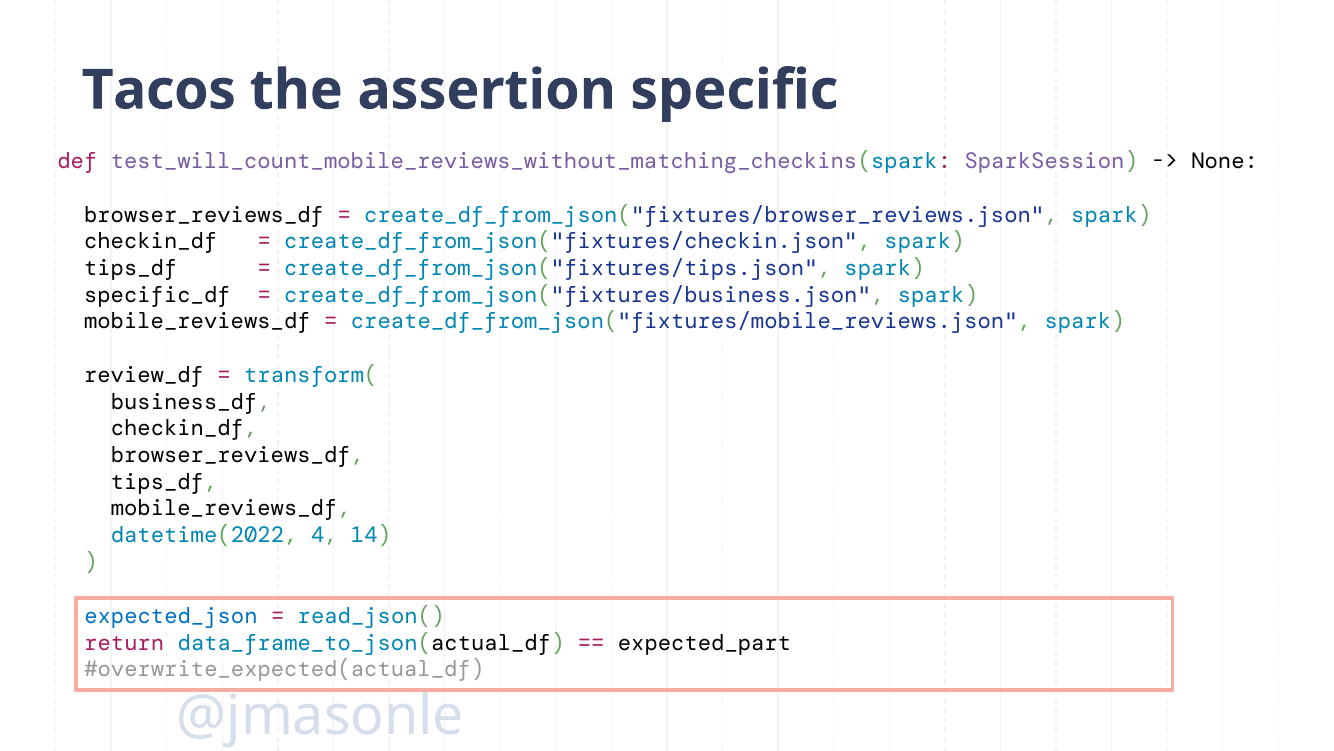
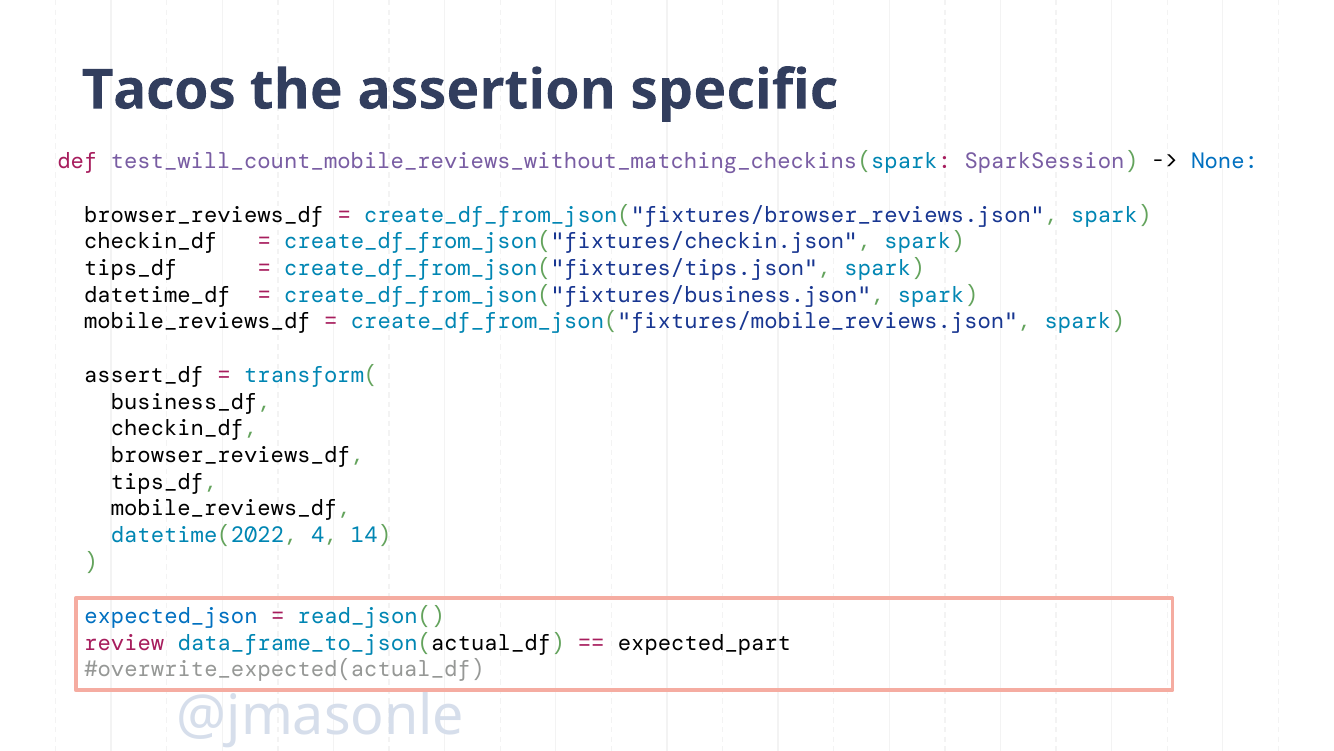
None colour: black -> blue (1225, 161)
specific_df: specific_df -> datetime_df (157, 295)
review_df: review_df -> assert_df (144, 375)
return: return -> review (124, 642)
